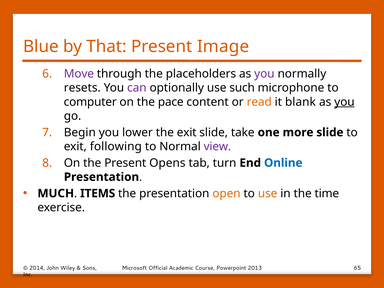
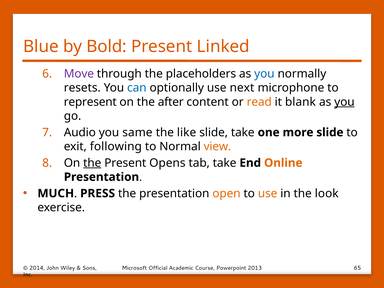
That: That -> Bold (107, 47)
Image: Image -> Linked (223, 47)
you colour: purple -> blue (264, 74)
can colour: purple -> blue (137, 88)
such: such -> next (242, 88)
computer: computer -> represent (90, 102)
pace: pace -> after (171, 102)
Begin: Begin -> Audio (80, 132)
lower: lower -> same (137, 132)
the exit: exit -> like (187, 132)
view colour: purple -> orange (217, 146)
the underline: none -> present (92, 163)
tab turn: turn -> take (225, 163)
Online colour: blue -> orange (283, 163)
ITEMS: ITEMS -> PRESS (98, 193)
time: time -> look (327, 193)
